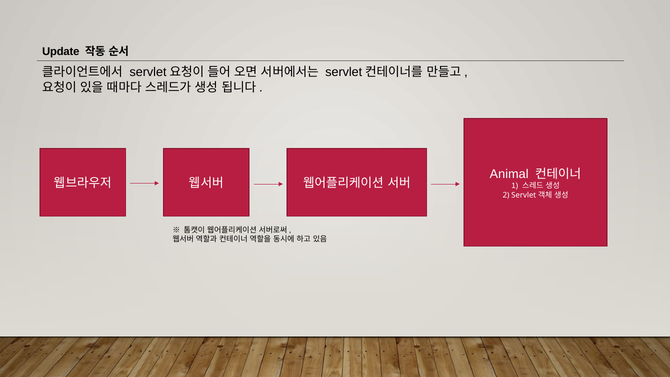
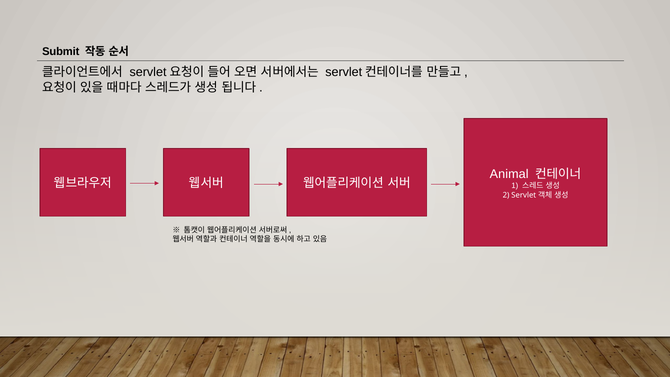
Update: Update -> Submit (61, 52)
